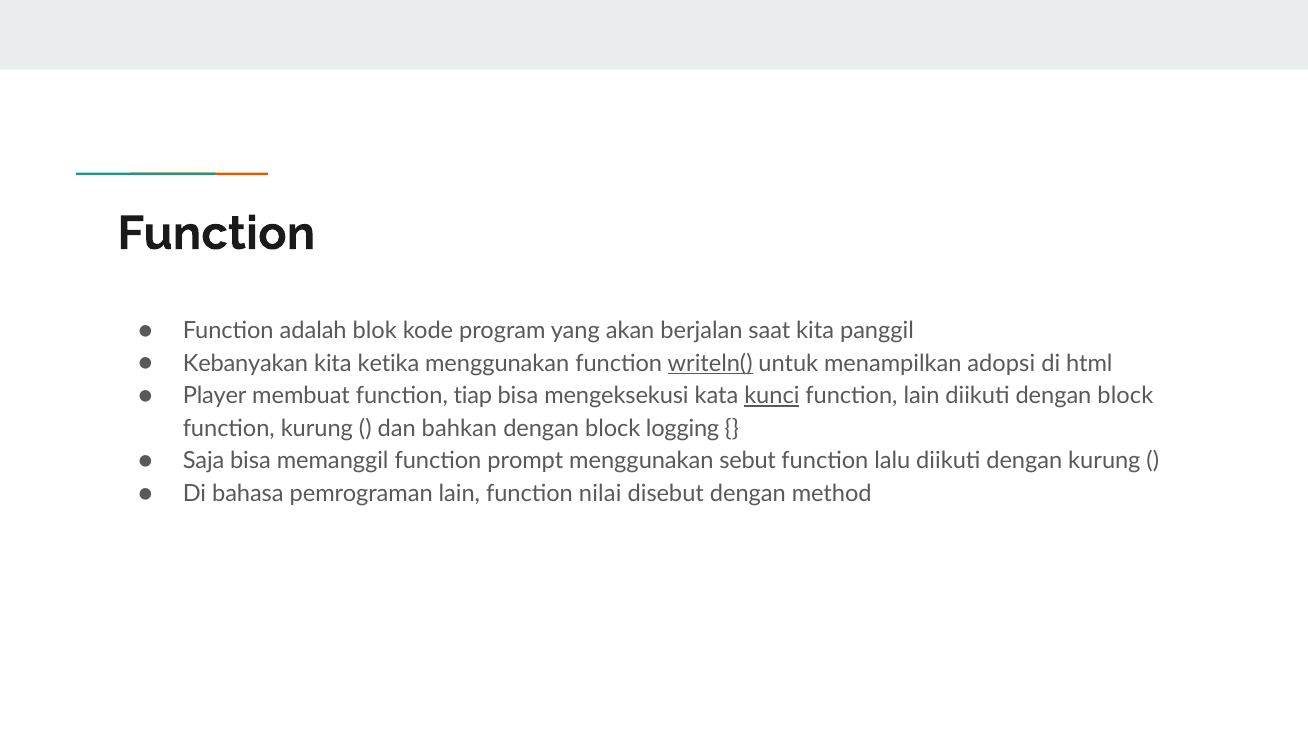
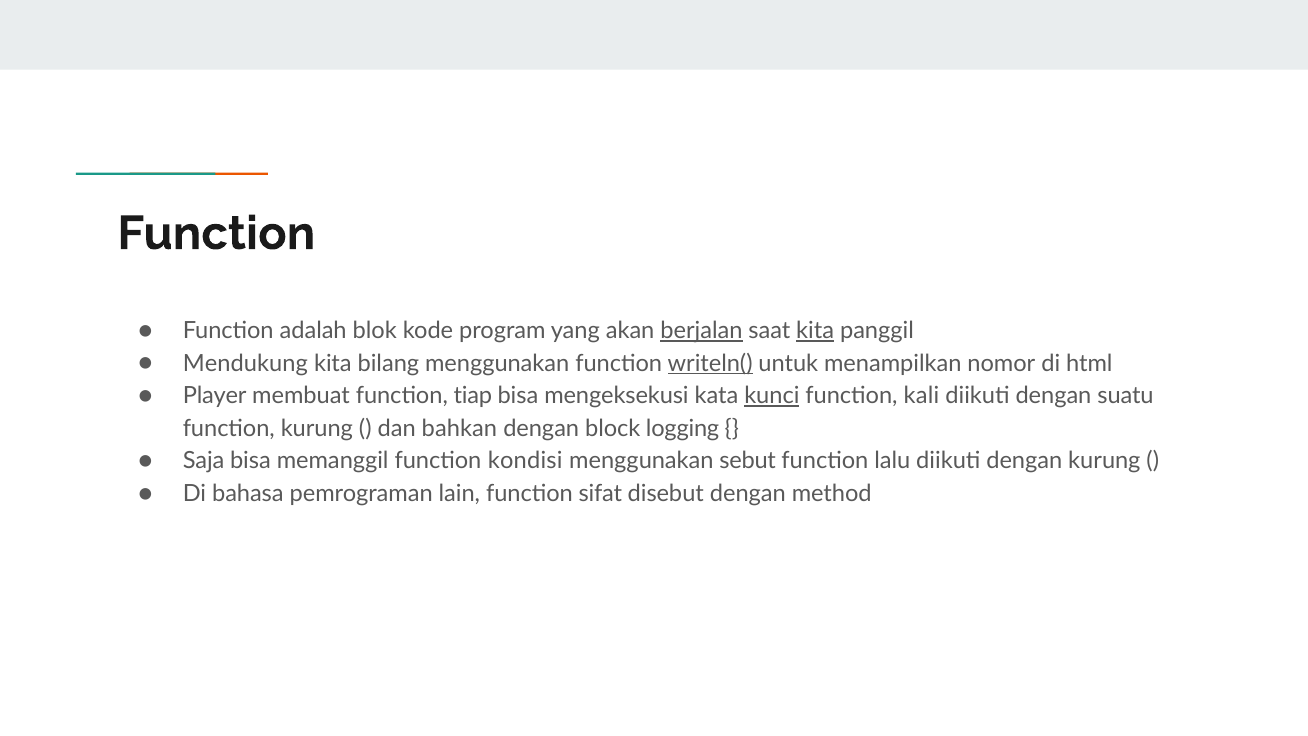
berjalan underline: none -> present (701, 331)
kita underline: none -> present (815, 331)
Kebanyakan: Kebanyakan -> Mendukung (245, 363)
ketika: ketika -> bilang (388, 363)
adopsi: adopsi -> nomor (1001, 363)
function lain: lain -> kali (921, 396)
diikuti dengan block: block -> suatu (1126, 396)
prompt: prompt -> kondisi (525, 461)
nilai: nilai -> sifat (600, 494)
